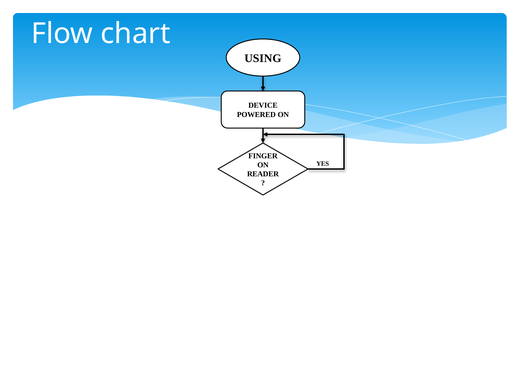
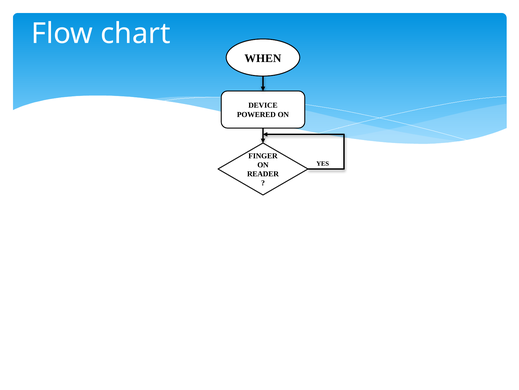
USING: USING -> WHEN (263, 58)
